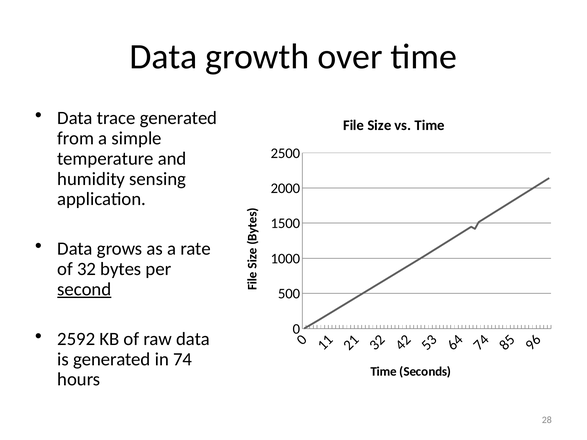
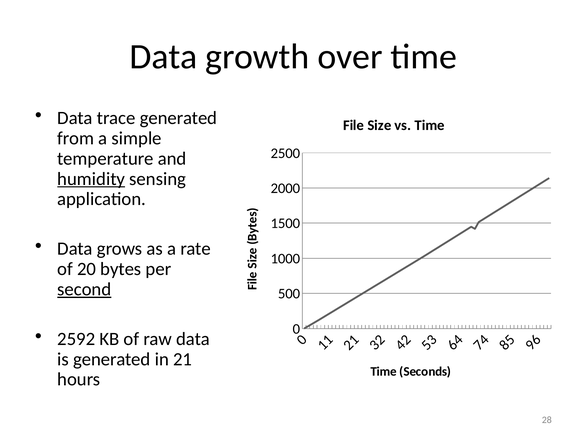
humidity underline: none -> present (91, 179)
32: 32 -> 20 (87, 269)
74: 74 -> 21 (183, 359)
